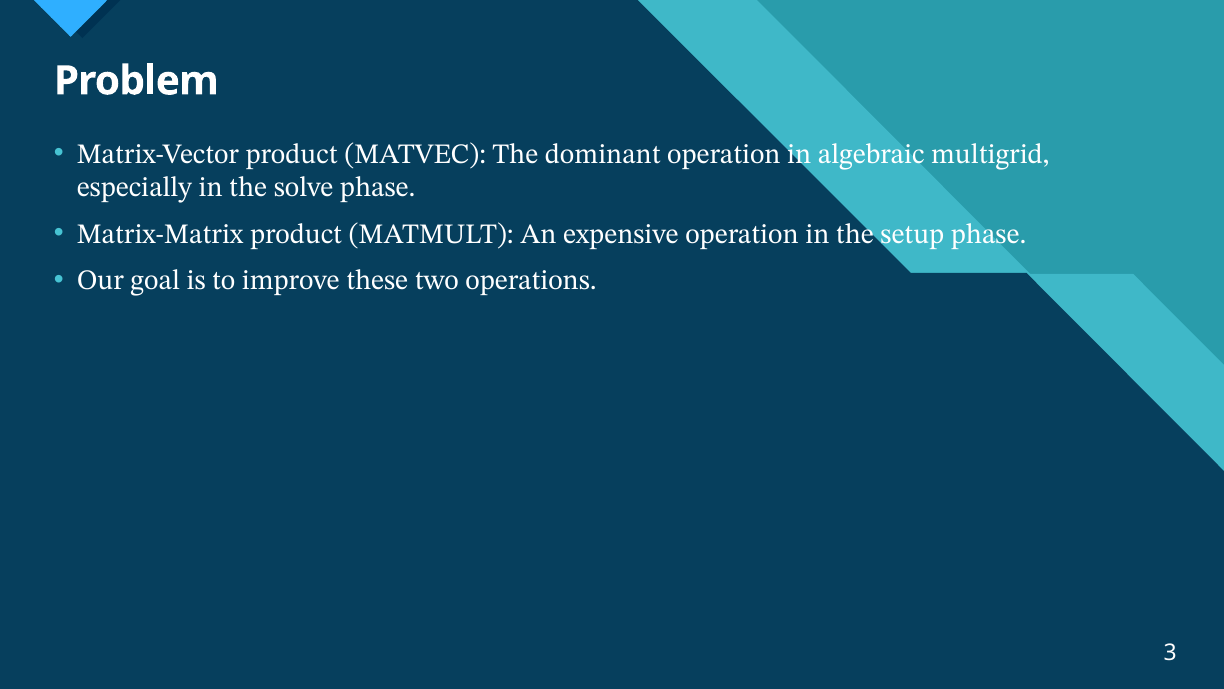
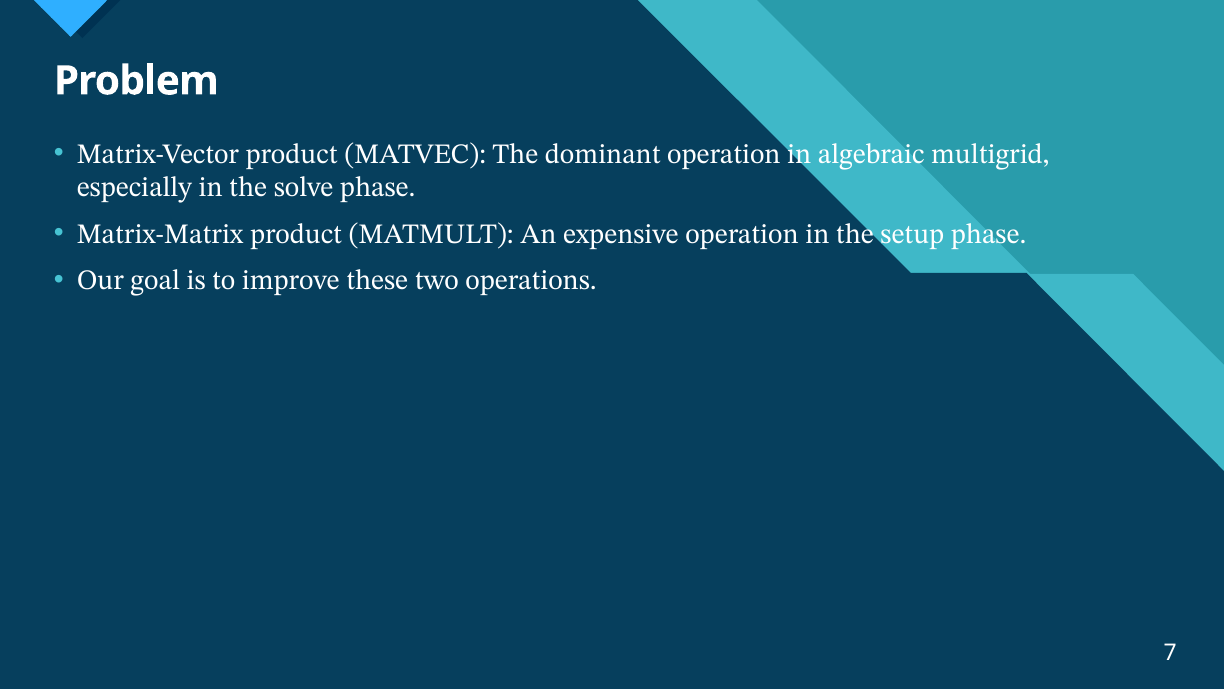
3: 3 -> 7 (1170, 652)
